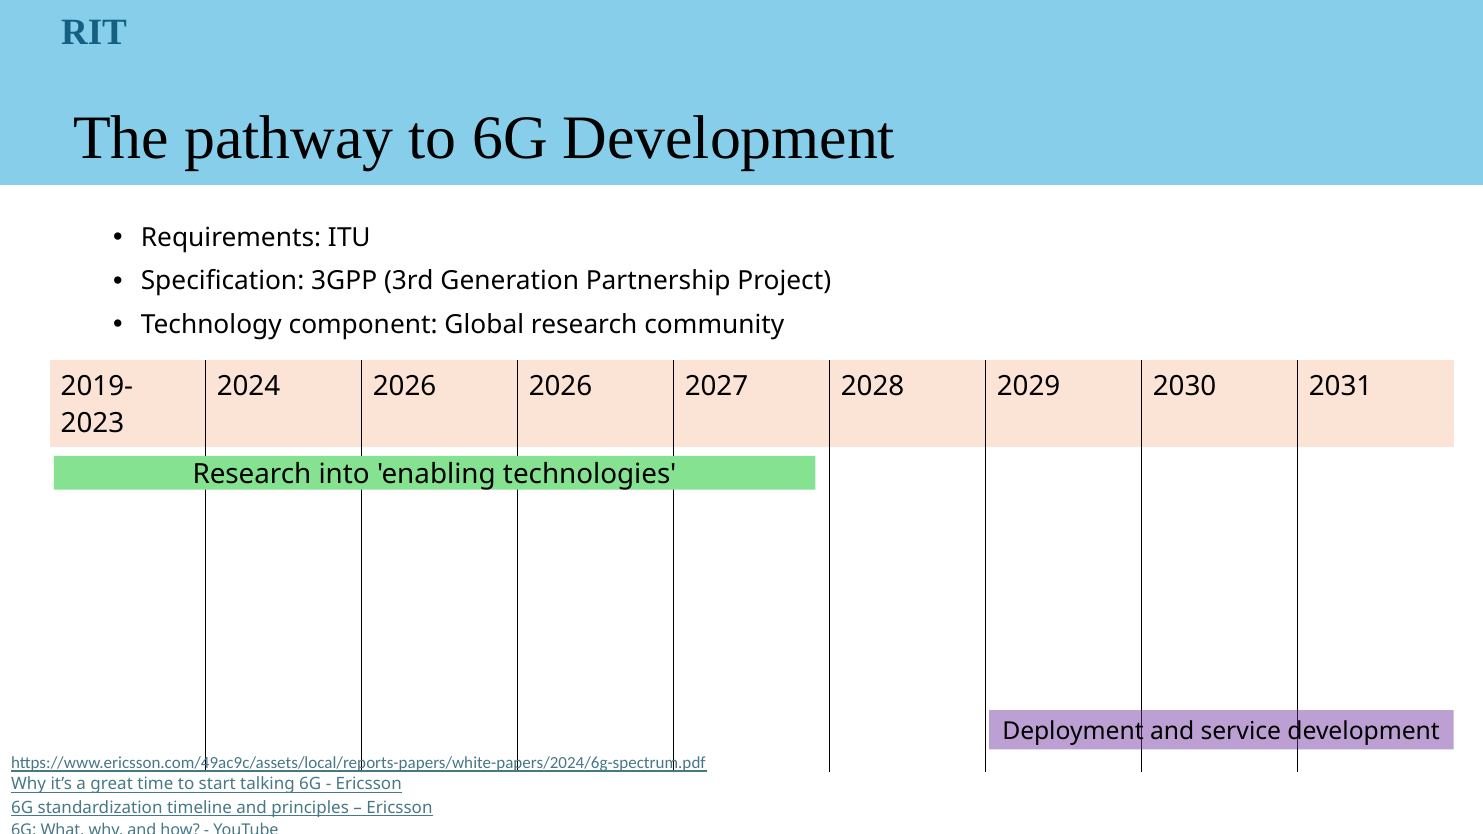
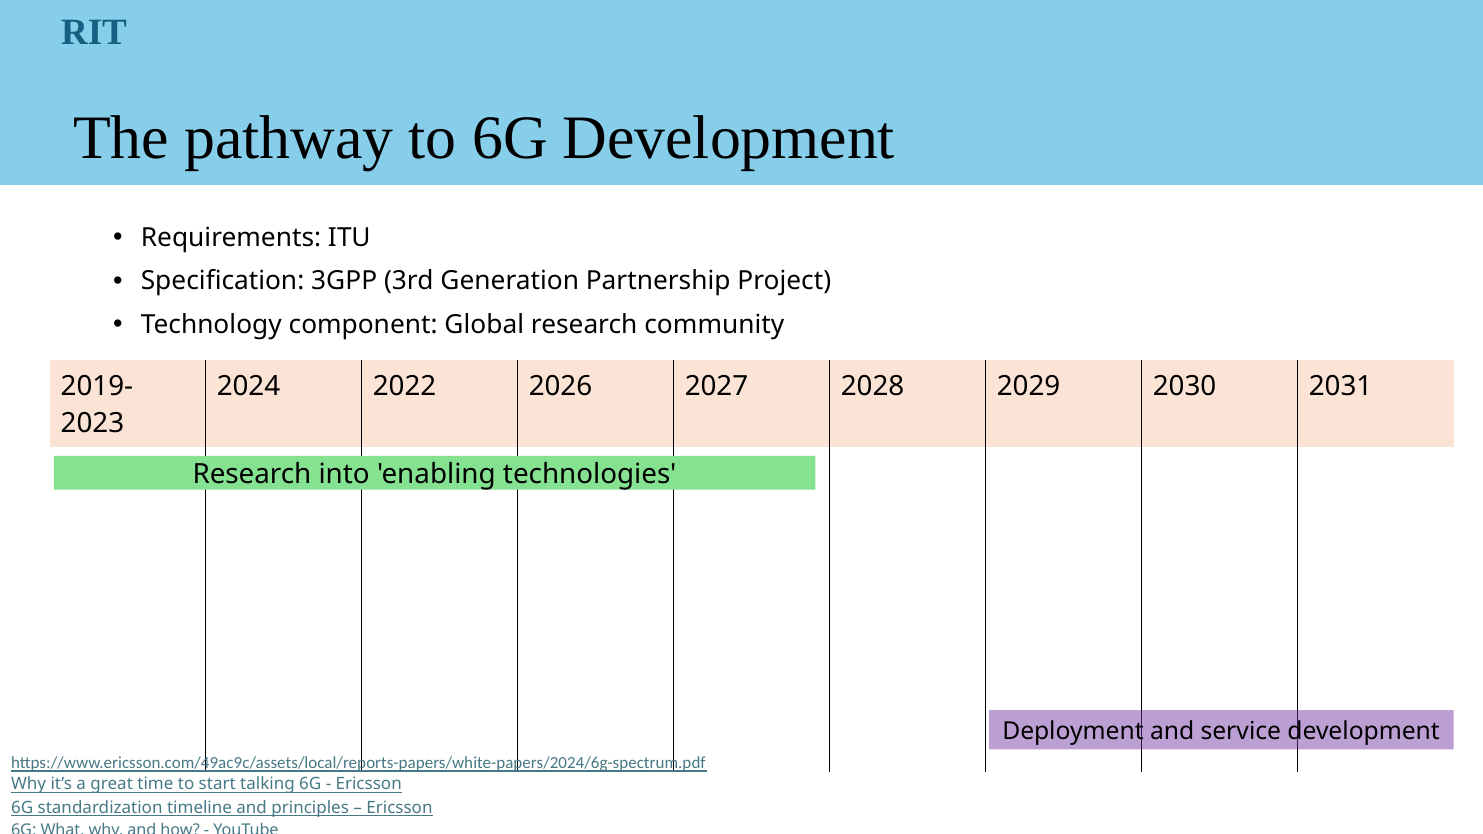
2024 2026: 2026 -> 2022 (405, 386)
